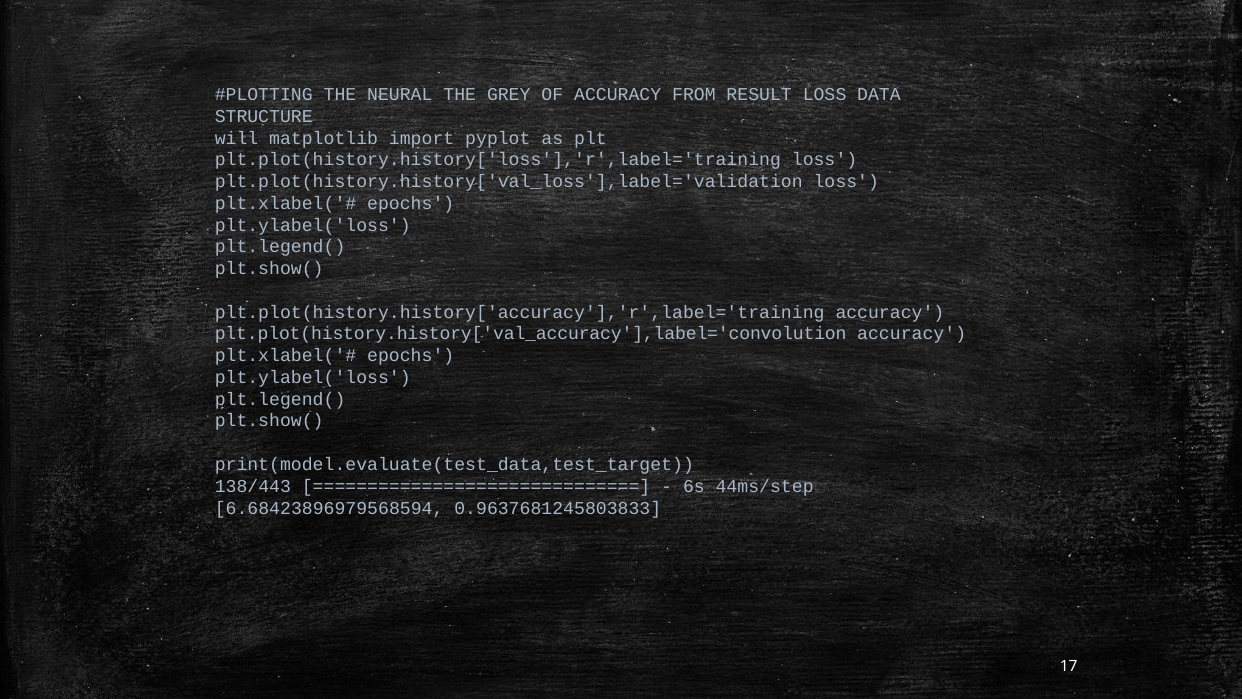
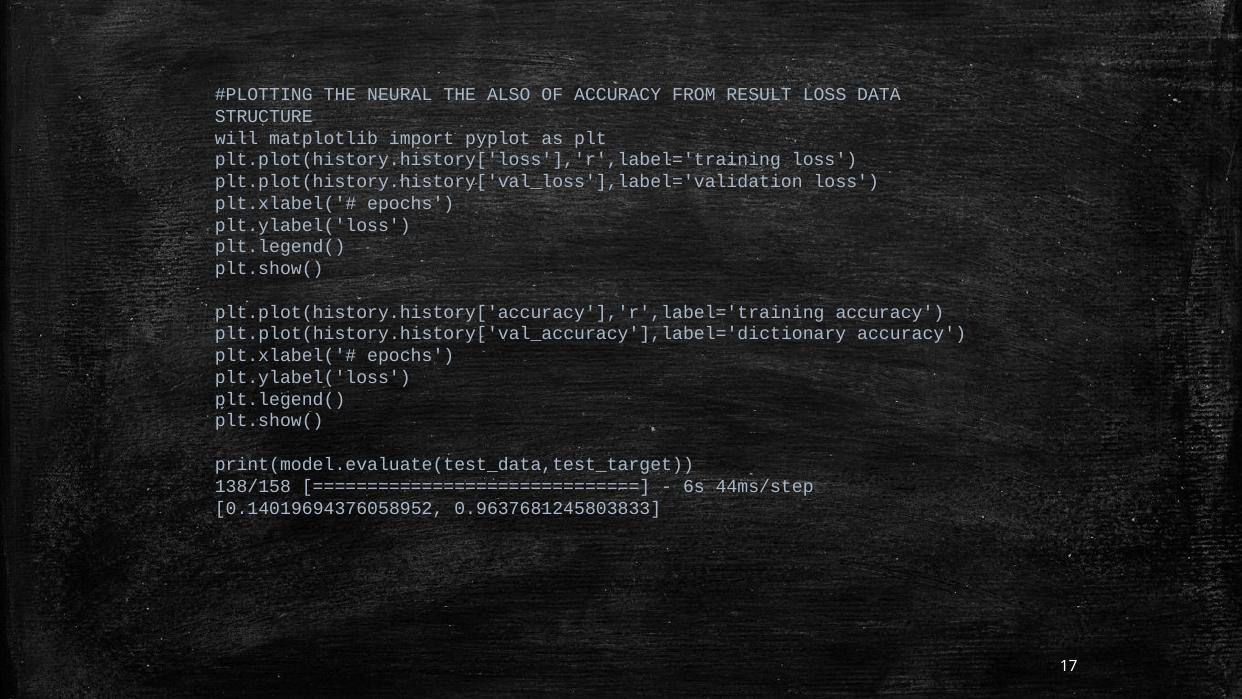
GREY: GREY -> ALSO (509, 95)
plt.plot(history.history['val_accuracy'],label='convolution: plt.plot(history.history['val_accuracy'],label='convolution -> plt.plot(history.history['val_accuracy'],label='dictionary (531, 334)
138/443: 138/443 -> 138/158 (253, 486)
6.68423896979568594: 6.68423896979568594 -> 0.14019694376058952 (329, 508)
